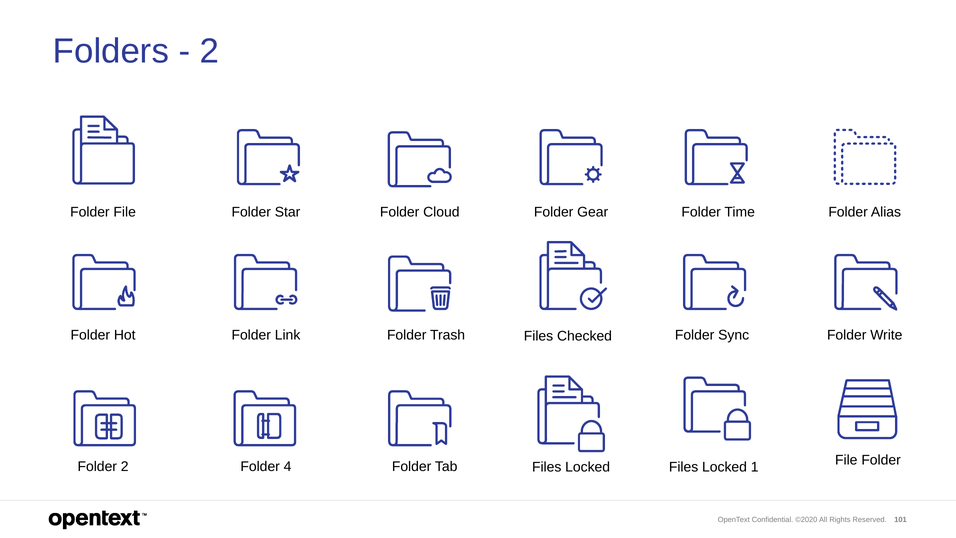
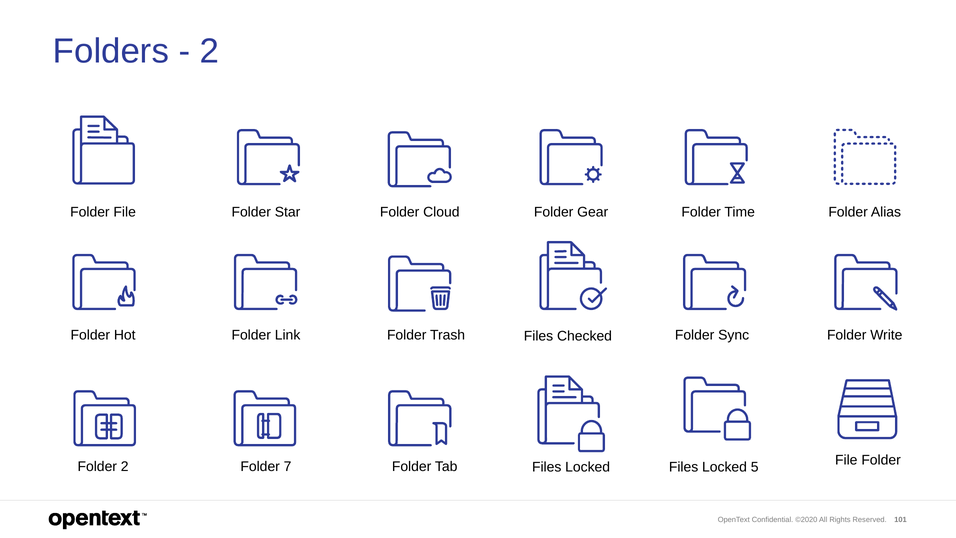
4: 4 -> 7 (288, 467)
1: 1 -> 5 (755, 467)
